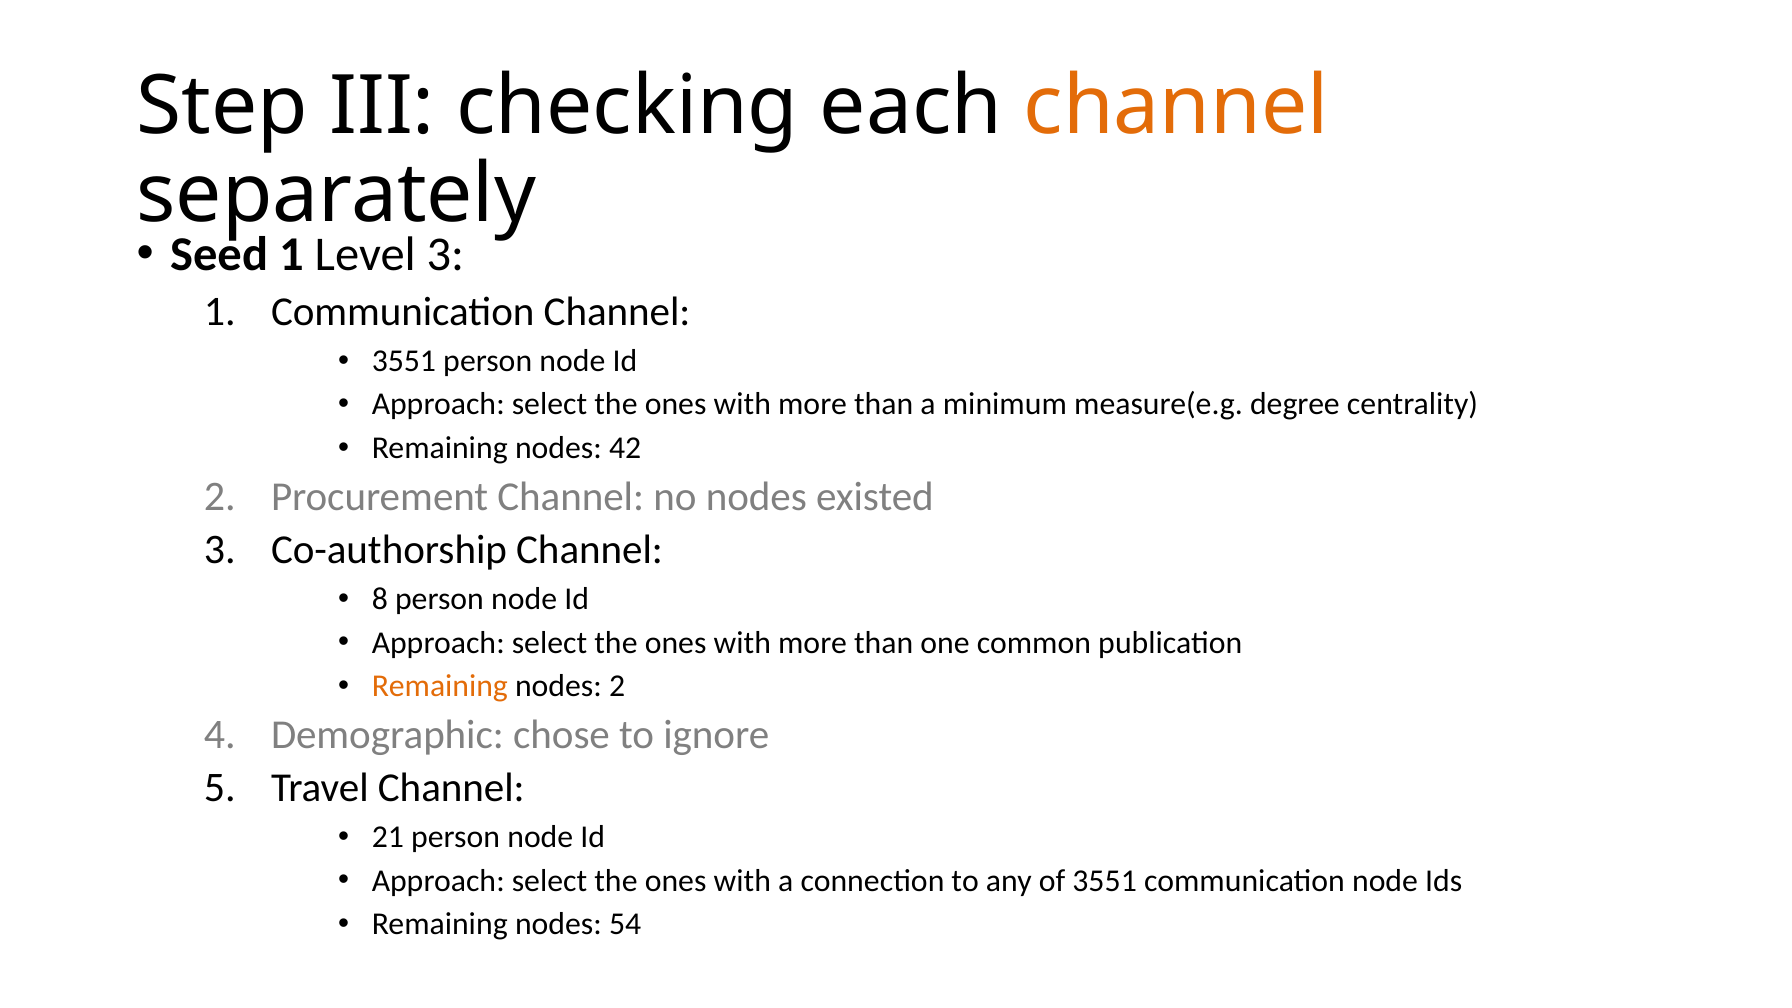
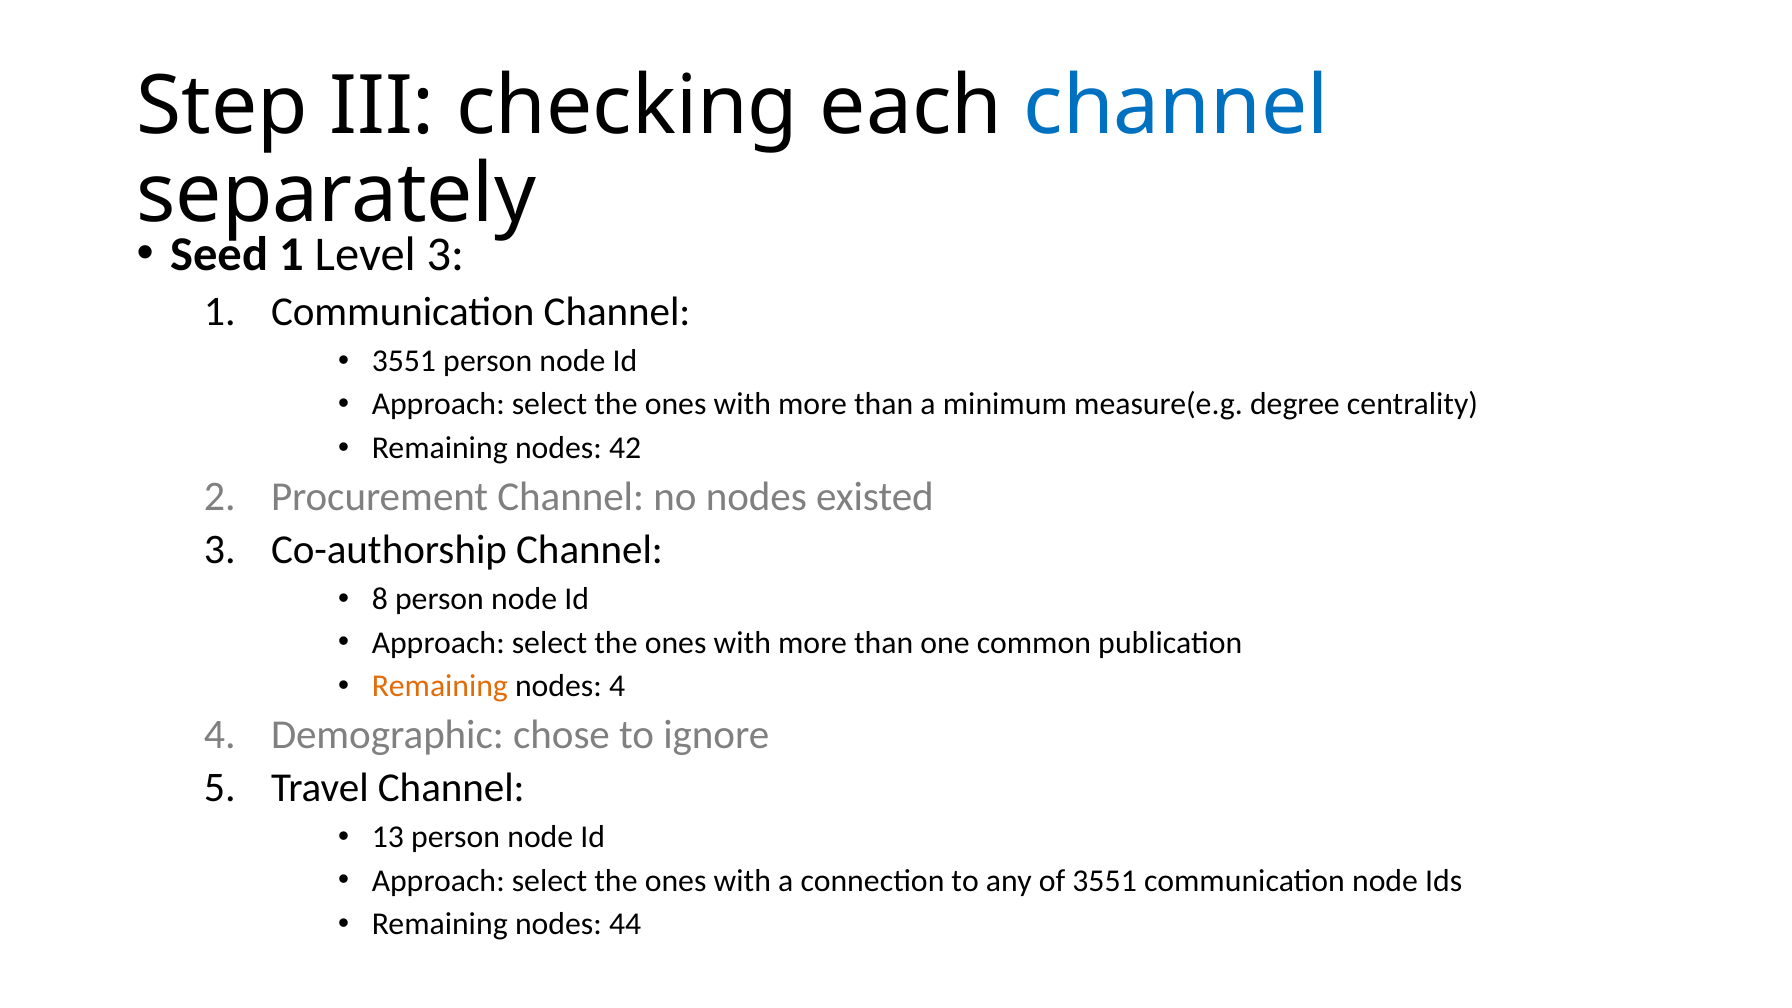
channel colour: orange -> blue (1176, 106)
nodes 2: 2 -> 4 (617, 686)
21: 21 -> 13 (388, 837)
54: 54 -> 44 (625, 924)
